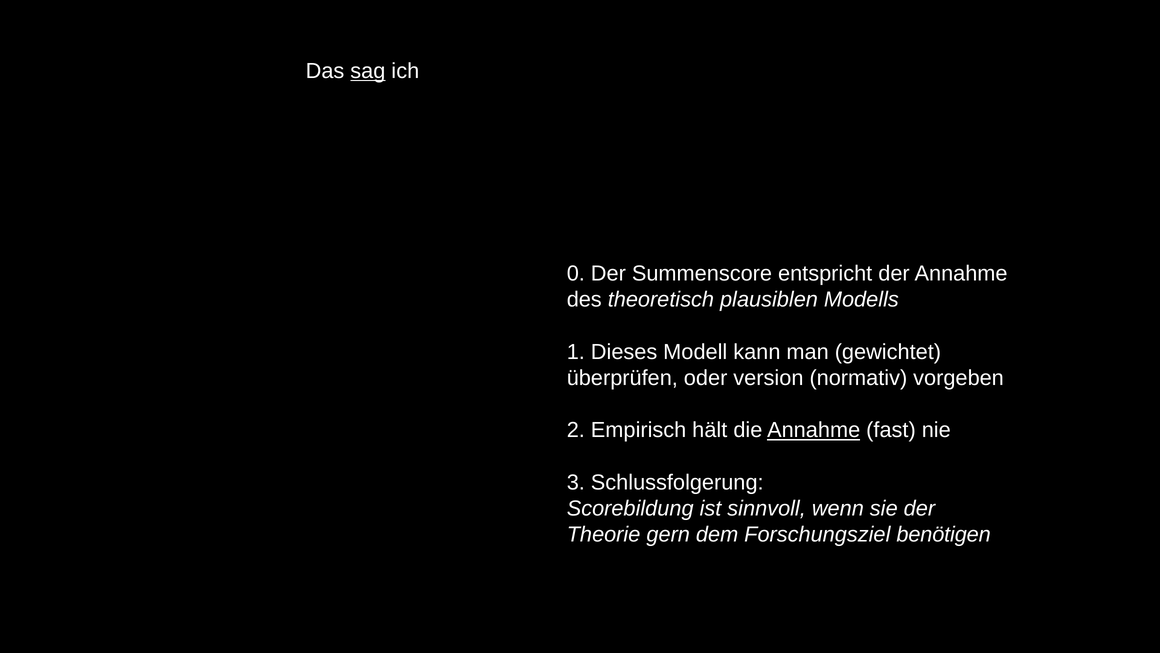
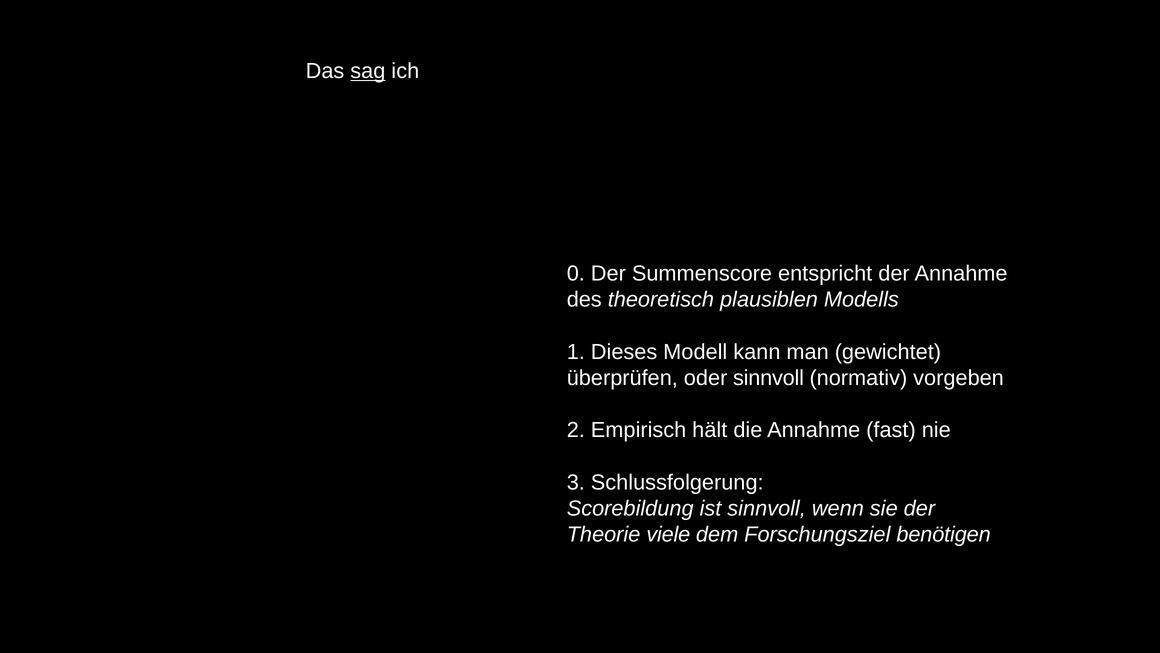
oder version: version -> sinnvoll (769, 378)
Annahme underline: present -> none (814, 430)
gern: gern -> viele (668, 534)
